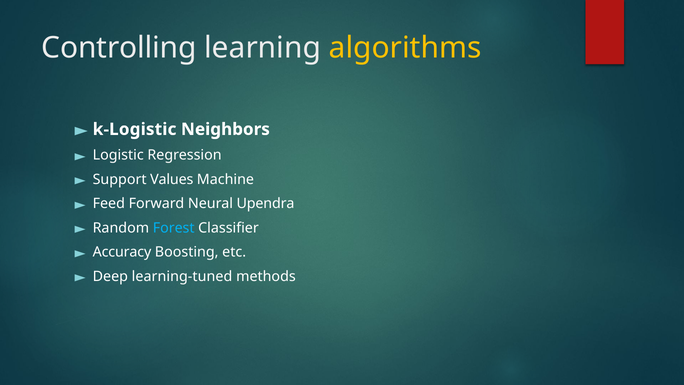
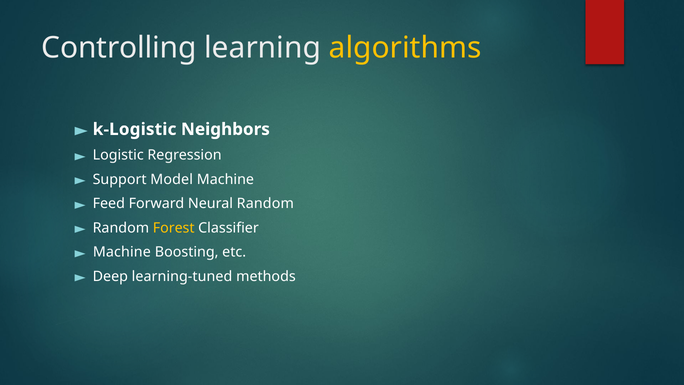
Values: Values -> Model (172, 179)
Neural Upendra: Upendra -> Random (265, 203)
Forest colour: light blue -> yellow (174, 228)
Accuracy: Accuracy -> Machine (122, 252)
